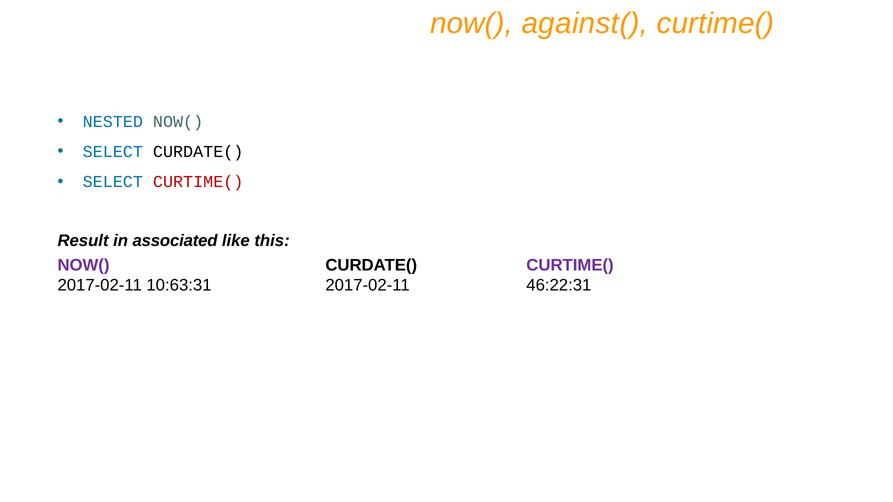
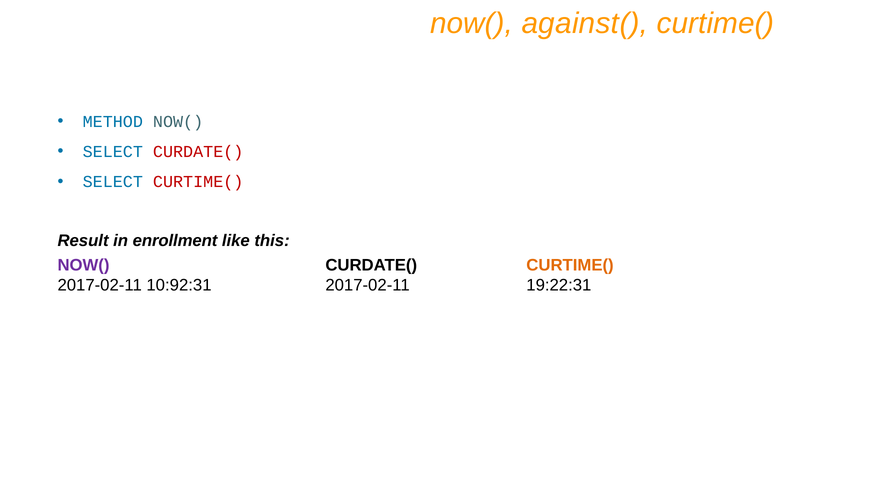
NESTED: NESTED -> METHOD (113, 122)
CURDATE( colour: black -> red (198, 152)
associated: associated -> enrollment (175, 241)
CURTIME( colour: purple -> orange (570, 266)
10:63:31: 10:63:31 -> 10:92:31 (179, 286)
46:22:31: 46:22:31 -> 19:22:31 (559, 286)
